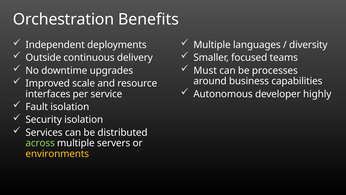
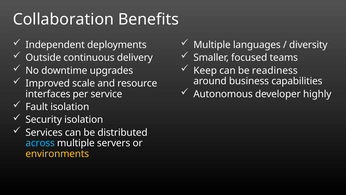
Orchestration: Orchestration -> Collaboration (63, 19)
Must: Must -> Keep (205, 70)
processes: processes -> readiness (275, 70)
across colour: light green -> light blue (40, 143)
